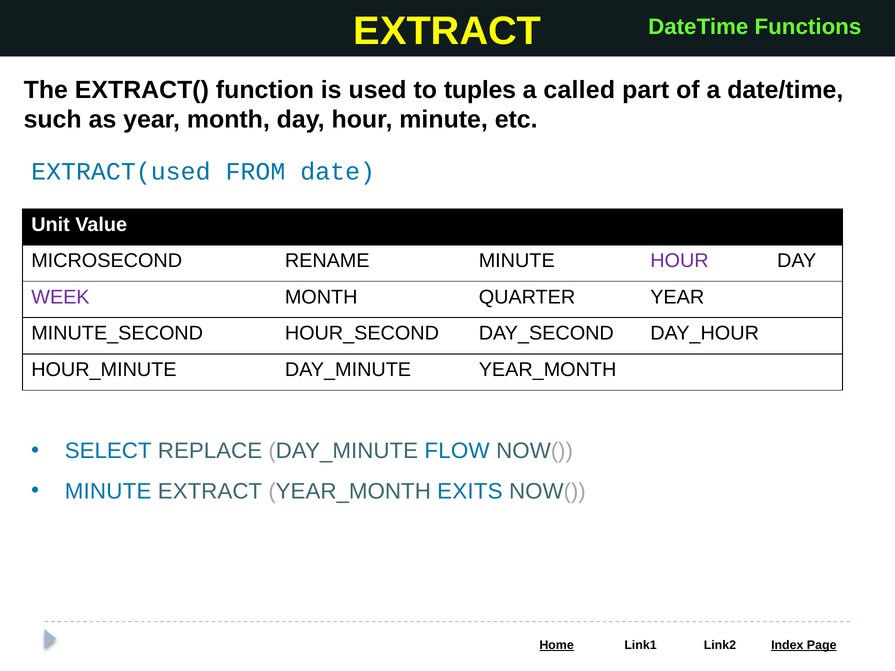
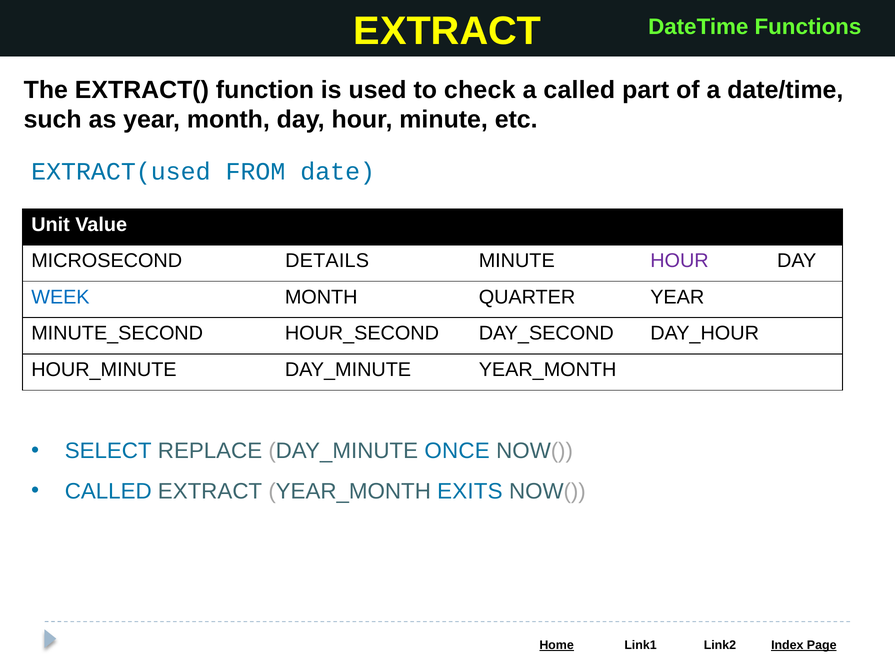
tuples: tuples -> check (480, 90)
RENAME: RENAME -> DETAILS (327, 261)
WEEK colour: purple -> blue (60, 297)
FLOW: FLOW -> ONCE (457, 451)
MINUTE: MINUTE -> CALLED (108, 491)
